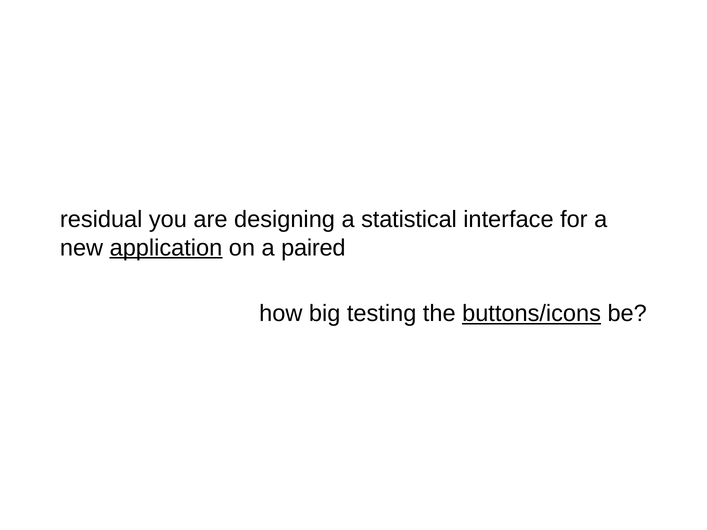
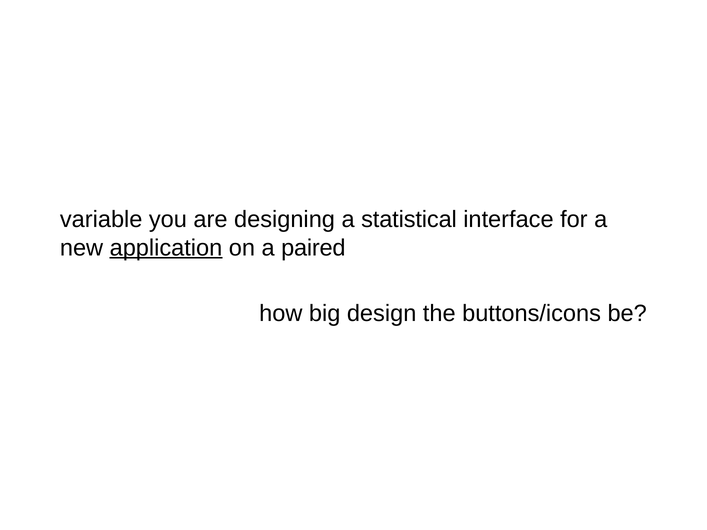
residual: residual -> variable (101, 220)
testing: testing -> design (382, 314)
buttons/icons underline: present -> none (532, 314)
